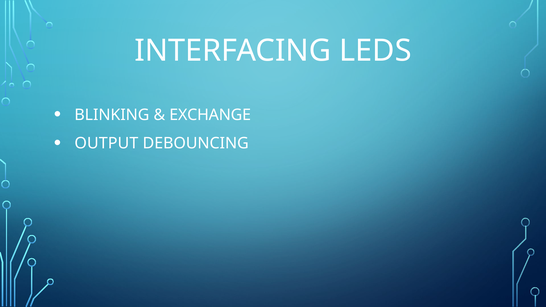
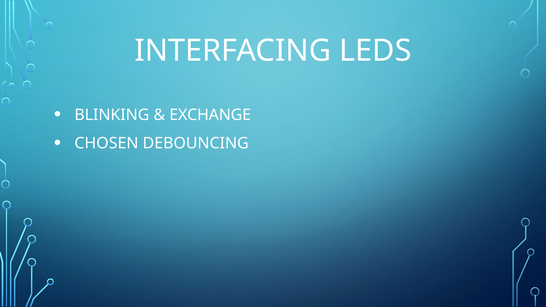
OUTPUT: OUTPUT -> CHOSEN (106, 143)
